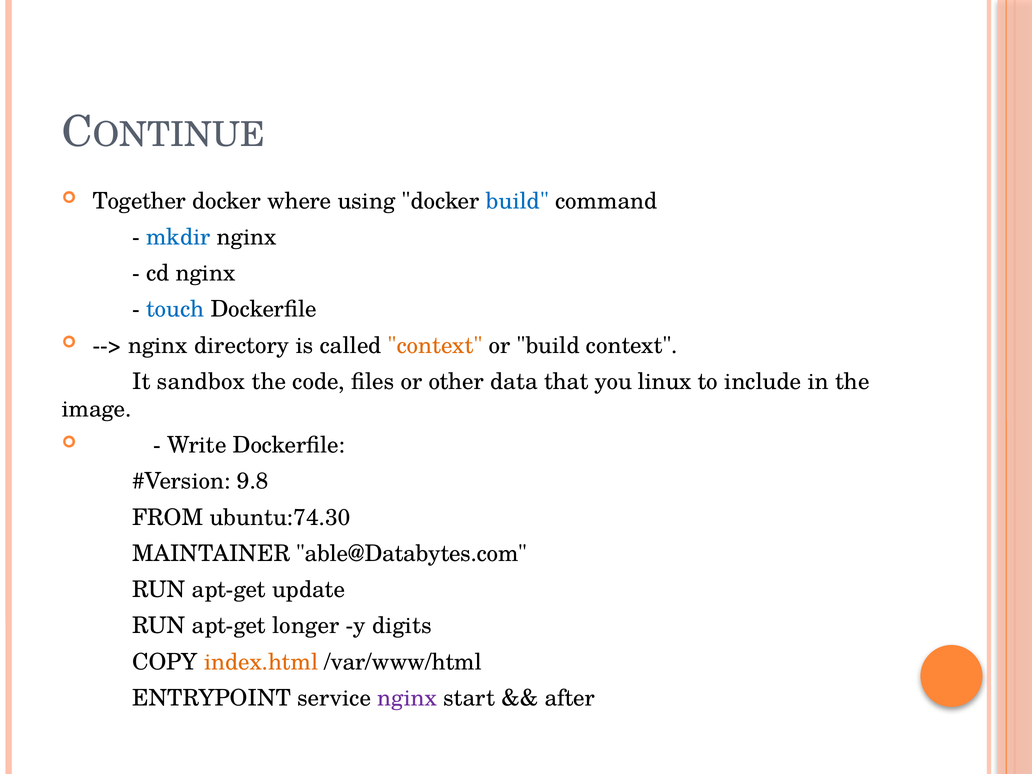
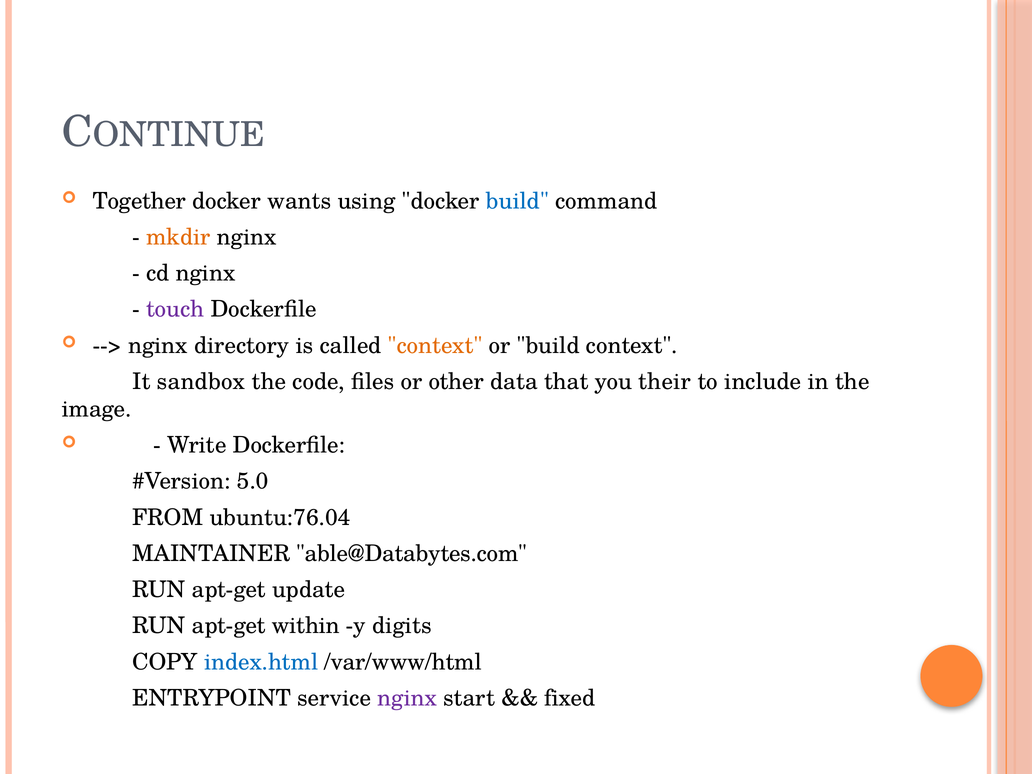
where: where -> wants (299, 201)
mkdir colour: blue -> orange (178, 237)
touch colour: blue -> purple (175, 309)
linux: linux -> their (665, 382)
9.8: 9.8 -> 5.0 (253, 481)
ubuntu:74.30: ubuntu:74.30 -> ubuntu:76.04 (280, 517)
longer: longer -> within (306, 626)
index.html colour: orange -> blue (261, 662)
after: after -> fixed (570, 698)
